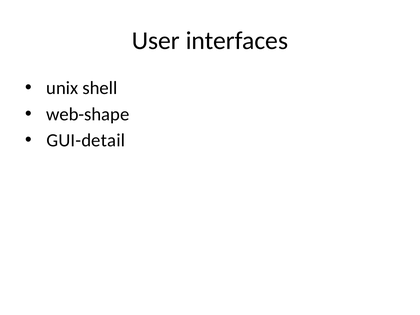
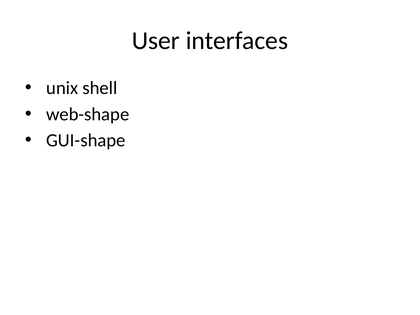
GUI-detail: GUI-detail -> GUI-shape (86, 140)
